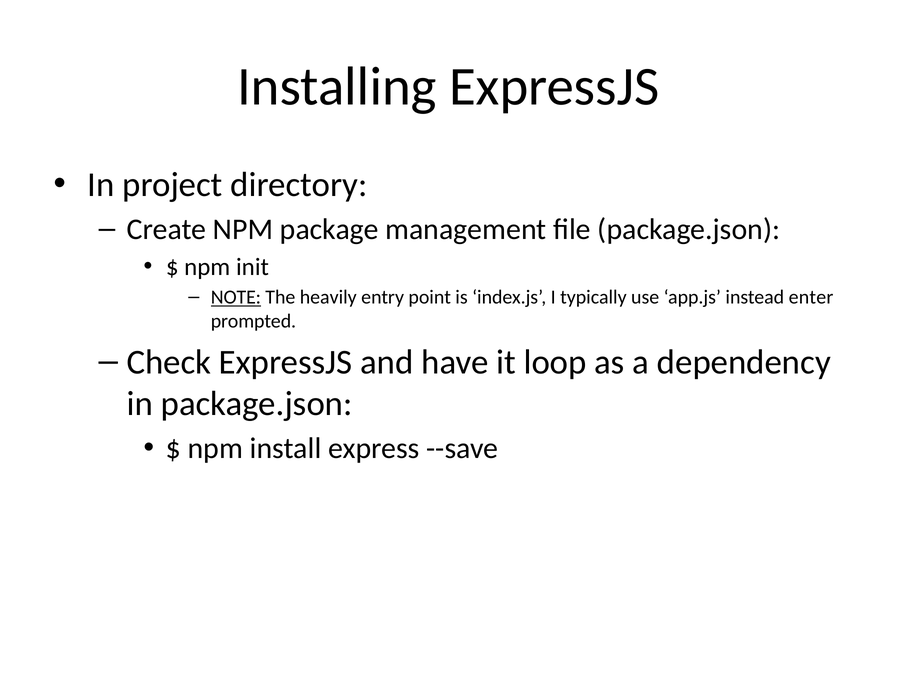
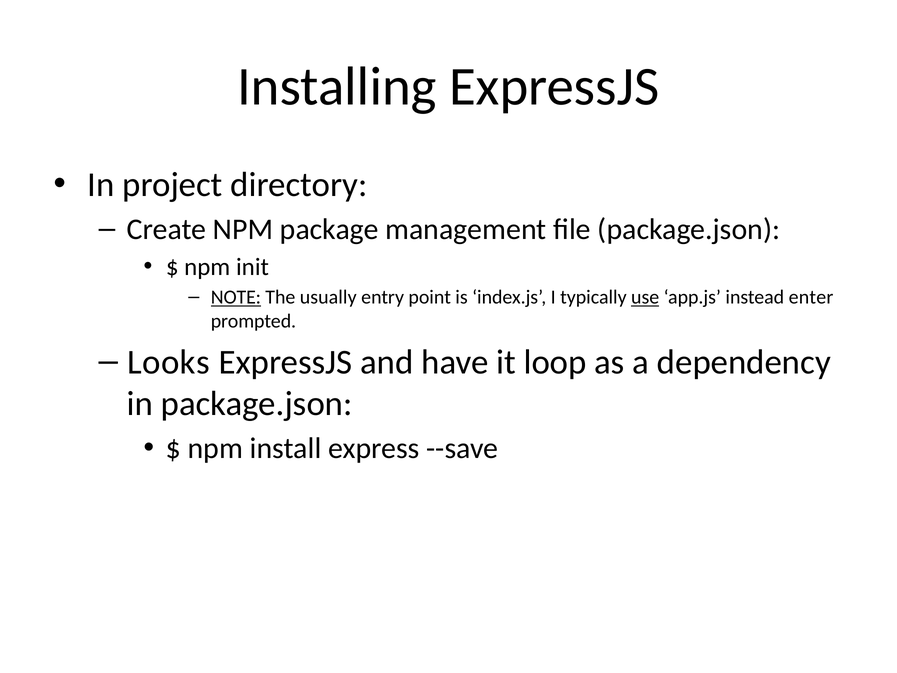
heavily: heavily -> usually (328, 297)
use underline: none -> present (645, 297)
Check: Check -> Looks (169, 362)
